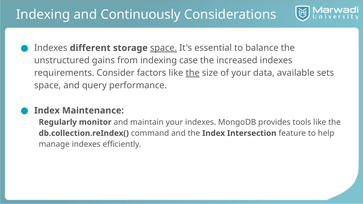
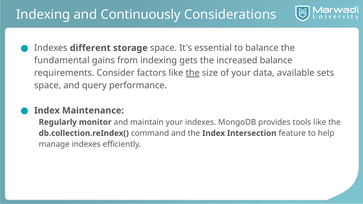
space underline: present -> none (164, 48)
unstructured: unstructured -> fundamental (62, 61)
case: case -> gets (189, 61)
increased indexes: indexes -> balance (276, 61)
